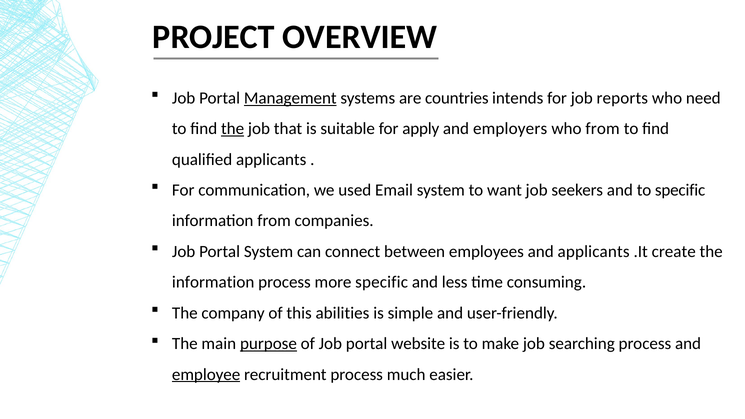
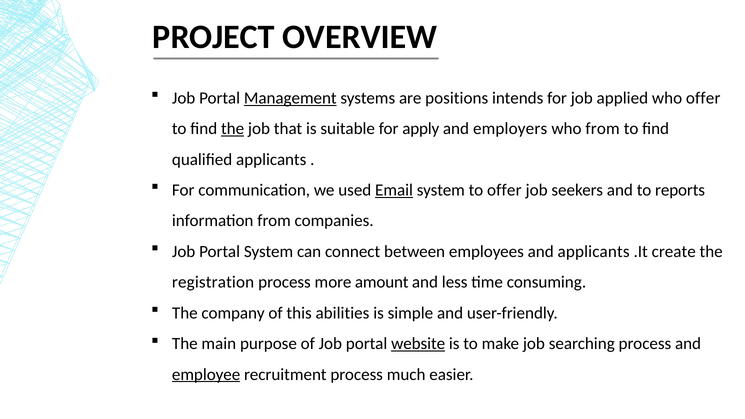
countries: countries -> positions (457, 98)
reports: reports -> applied (622, 98)
who need: need -> offer (703, 98)
Email underline: none -> present (394, 190)
to want: want -> offer (504, 190)
to specific: specific -> reports (680, 190)
information: information -> registration (213, 282)
more specific: specific -> amount (382, 282)
purpose underline: present -> none (268, 344)
website underline: none -> present (418, 344)
